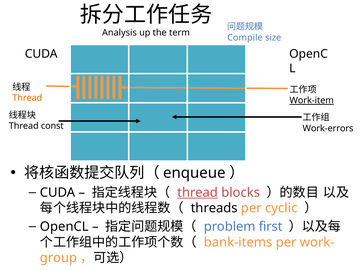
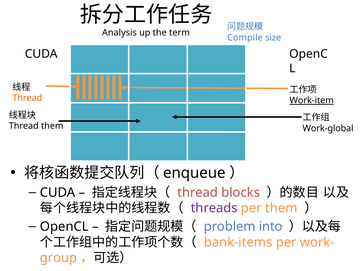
Thread const: const -> them (52, 126)
Work-errors: Work-errors -> Work-global (328, 128)
thread underline: present -> none (198, 192)
threads colour: black -> purple (214, 208)
per cyclic: cyclic -> them (281, 208)
first: first -> into (271, 226)
